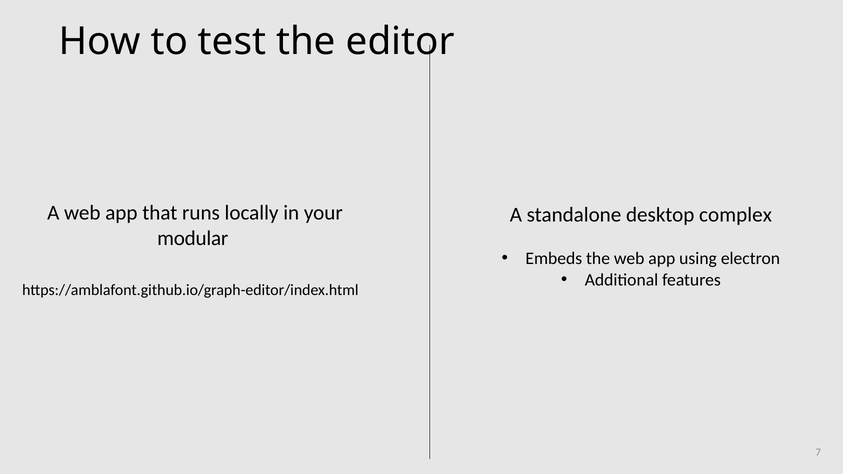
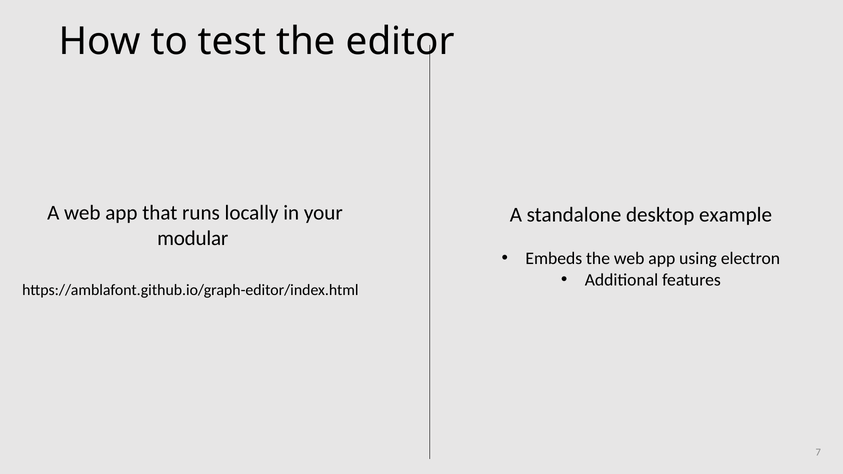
complex: complex -> example (736, 215)
